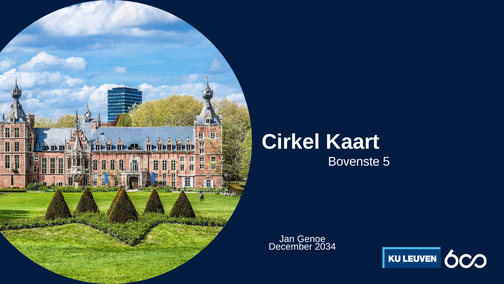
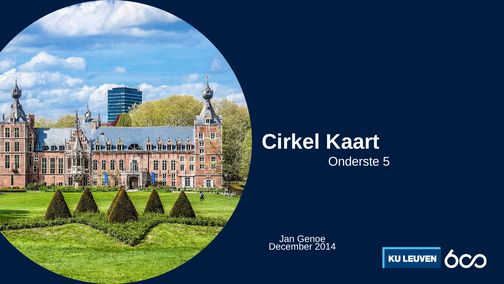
Bovenste: Bovenste -> Onderste (354, 161)
2034: 2034 -> 2014 (325, 246)
